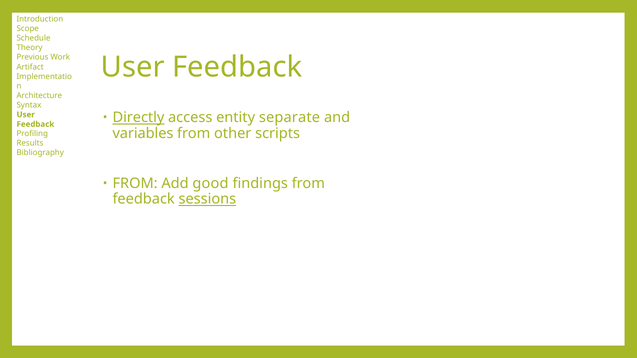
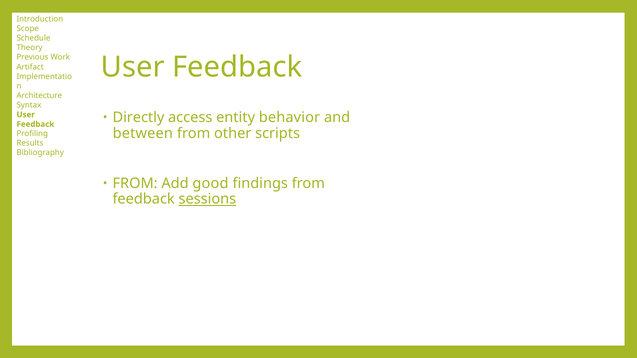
Directly underline: present -> none (138, 118)
separate: separate -> behavior (289, 118)
variables: variables -> between (143, 133)
